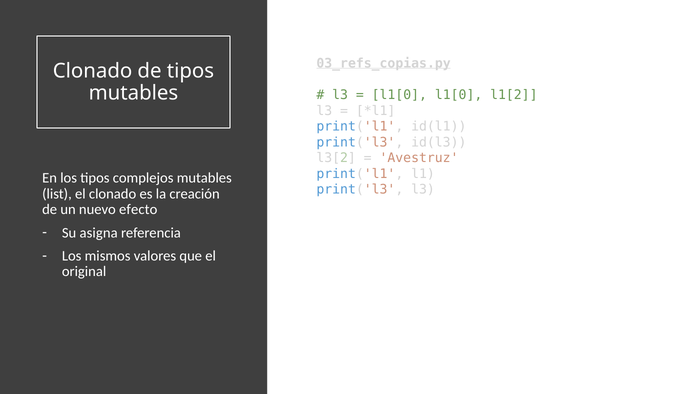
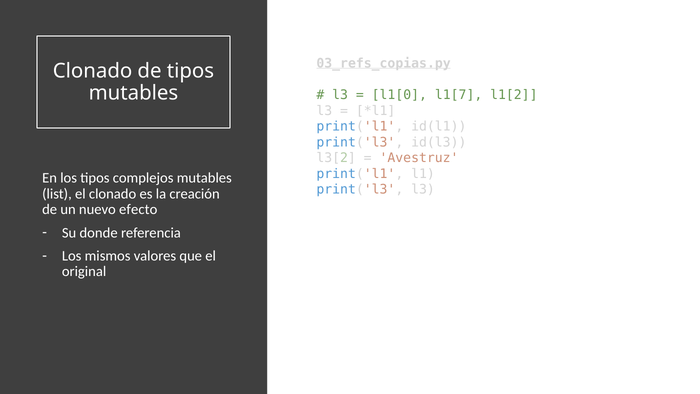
l1[0 l1[0: l1[0 -> l1[7 (459, 95)
asigna: asigna -> donde (99, 233)
